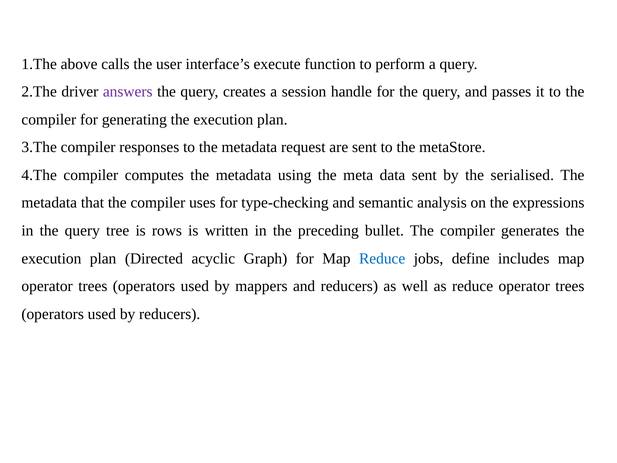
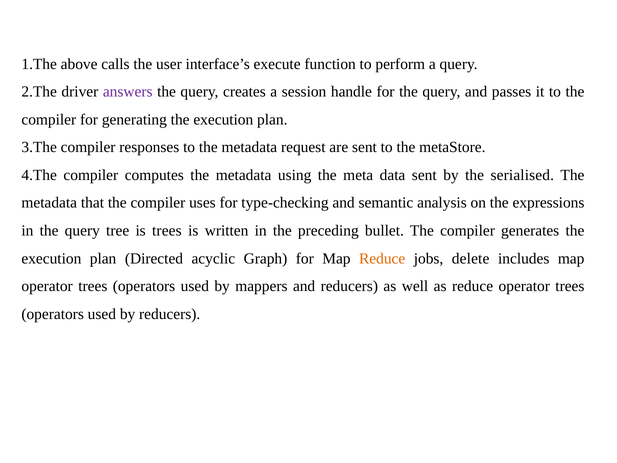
is rows: rows -> trees (167, 231)
Reduce colour: blue -> orange (382, 258)
define: define -> delete (471, 258)
